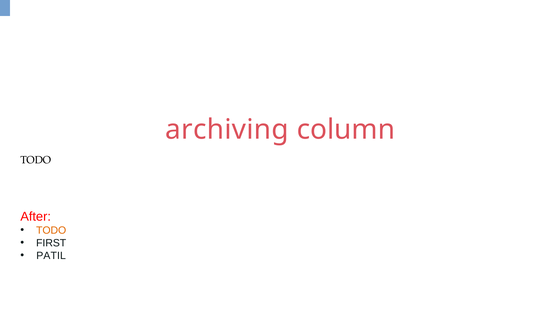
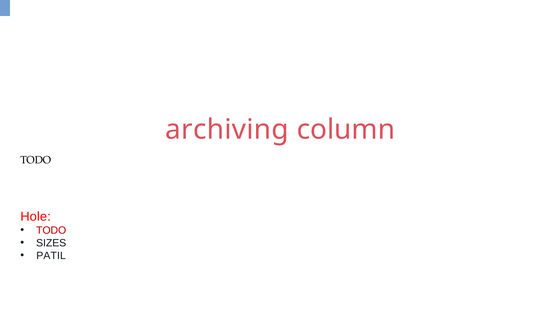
After: After -> Hole (36, 217)
TODO colour: orange -> red (51, 230)
FIRST: FIRST -> SIZES (51, 243)
